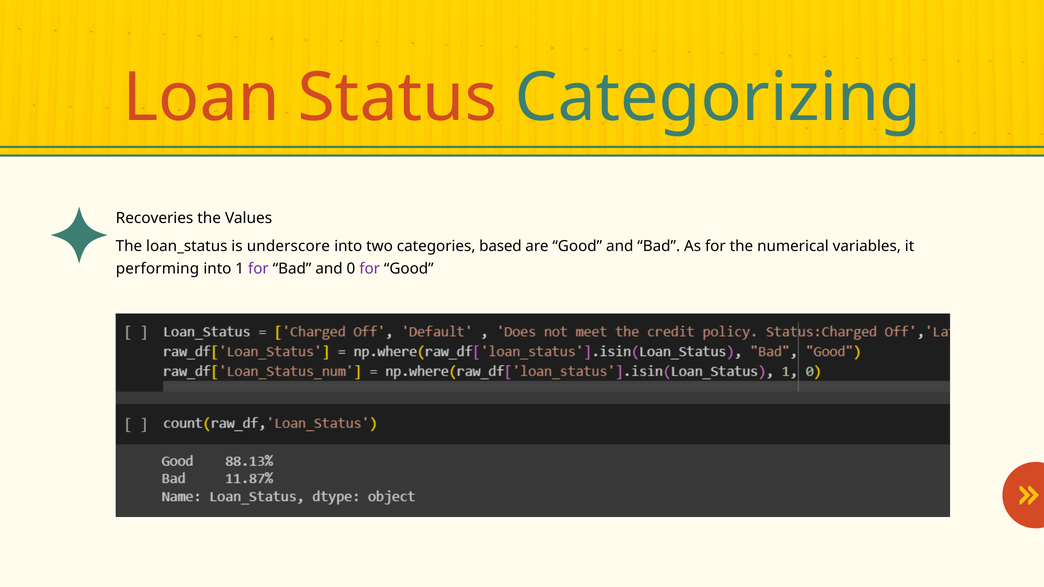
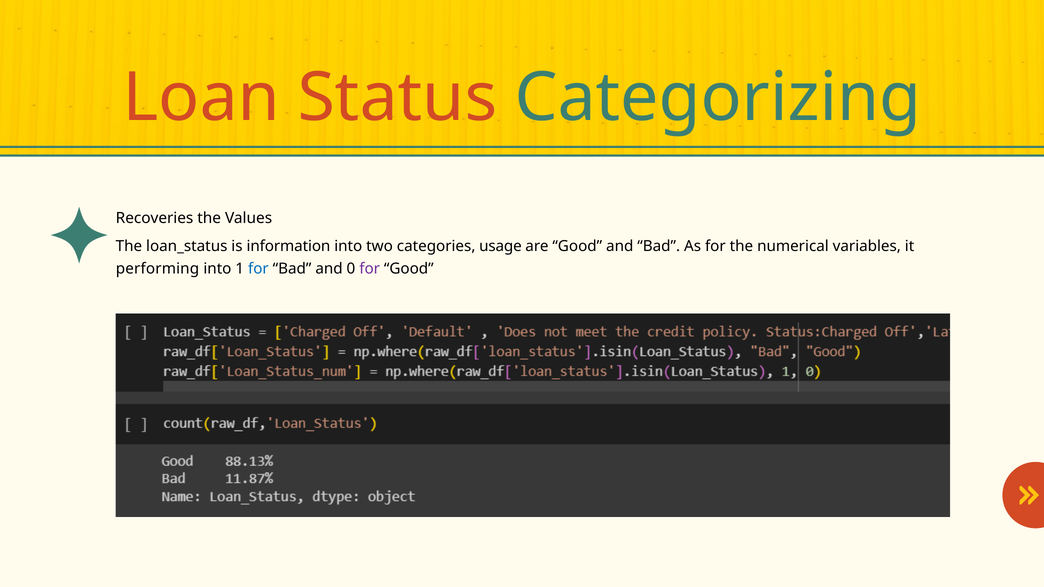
underscore: underscore -> information (288, 246)
based: based -> usage (500, 246)
for colour: purple -> blue (258, 269)
